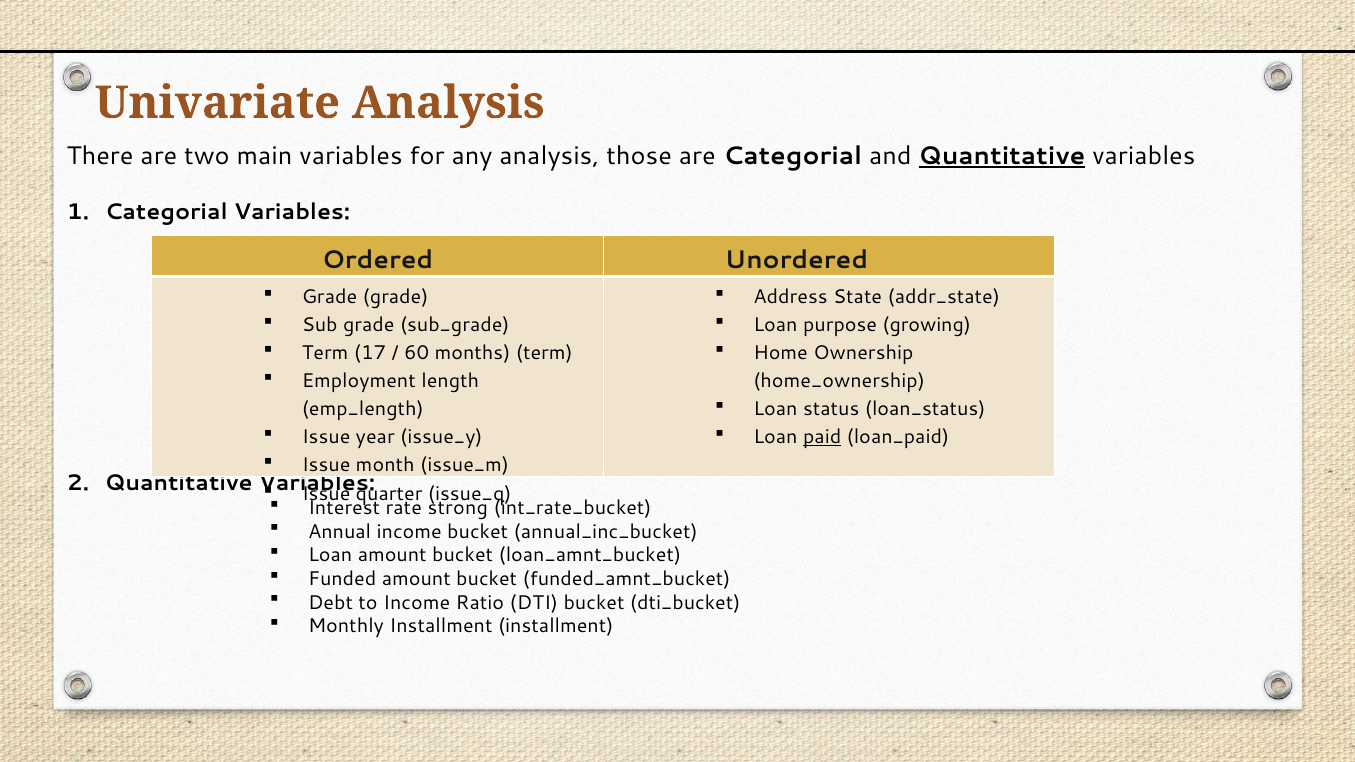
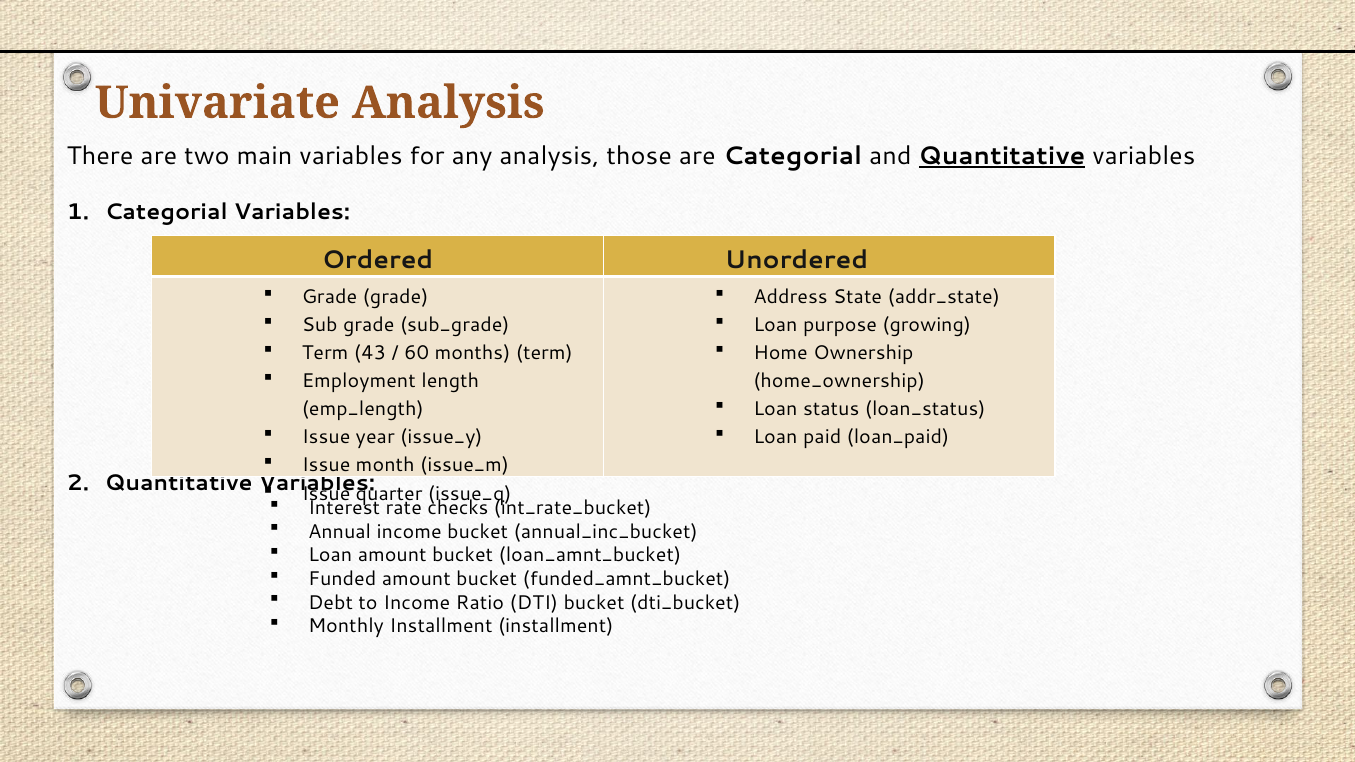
17: 17 -> 43 (370, 353)
paid underline: present -> none (822, 437)
strong: strong -> checks (458, 508)
